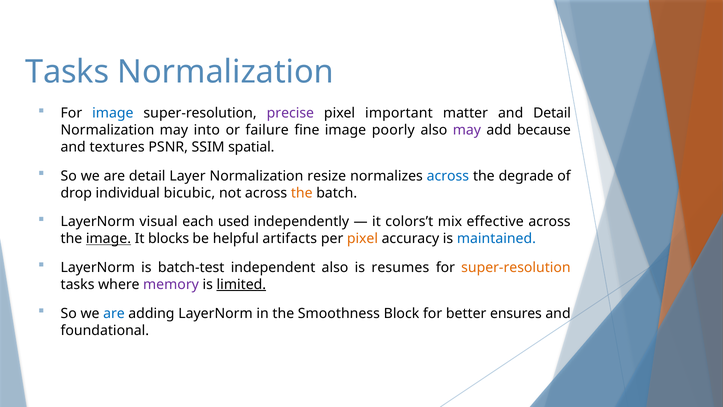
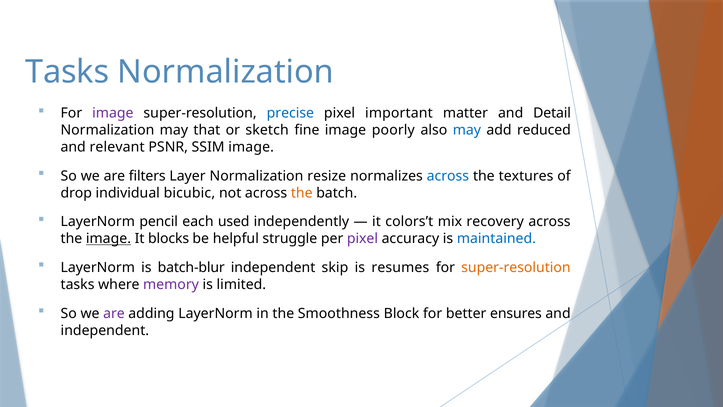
image colour: blue -> purple (113, 113)
precise colour: purple -> blue (290, 113)
into: into -> that (207, 130)
failure: failure -> sketch (267, 130)
may colour: purple -> blue (467, 130)
because: because -> reduced (544, 130)
textures: textures -> relevant (117, 147)
SSIM spatial: spatial -> image (251, 147)
are detail: detail -> filters (147, 176)
degrade: degrade -> textures (526, 176)
visual: visual -> pencil (159, 222)
effective: effective -> recovery (495, 222)
artifacts: artifacts -> struggle (290, 239)
pixel colour: orange -> purple (362, 239)
batch-test: batch-test -> batch-blur (191, 267)
independent also: also -> skip (335, 267)
limited underline: present -> none (241, 284)
are colour: blue -> purple (114, 313)
foundational: foundational -> independent (105, 330)
